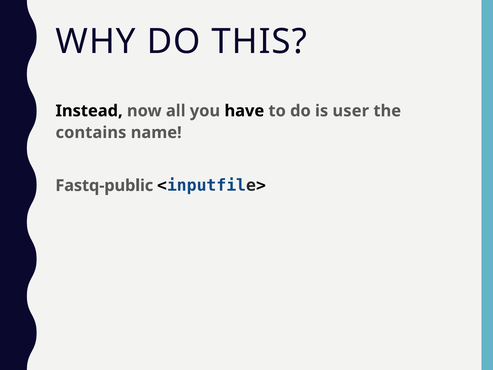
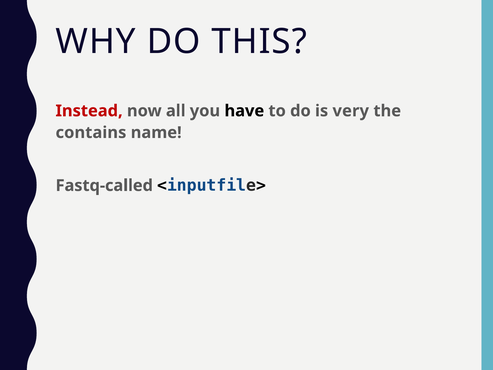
Instead colour: black -> red (89, 111)
user: user -> very (351, 111)
Fastq-public: Fastq-public -> Fastq-called (104, 185)
